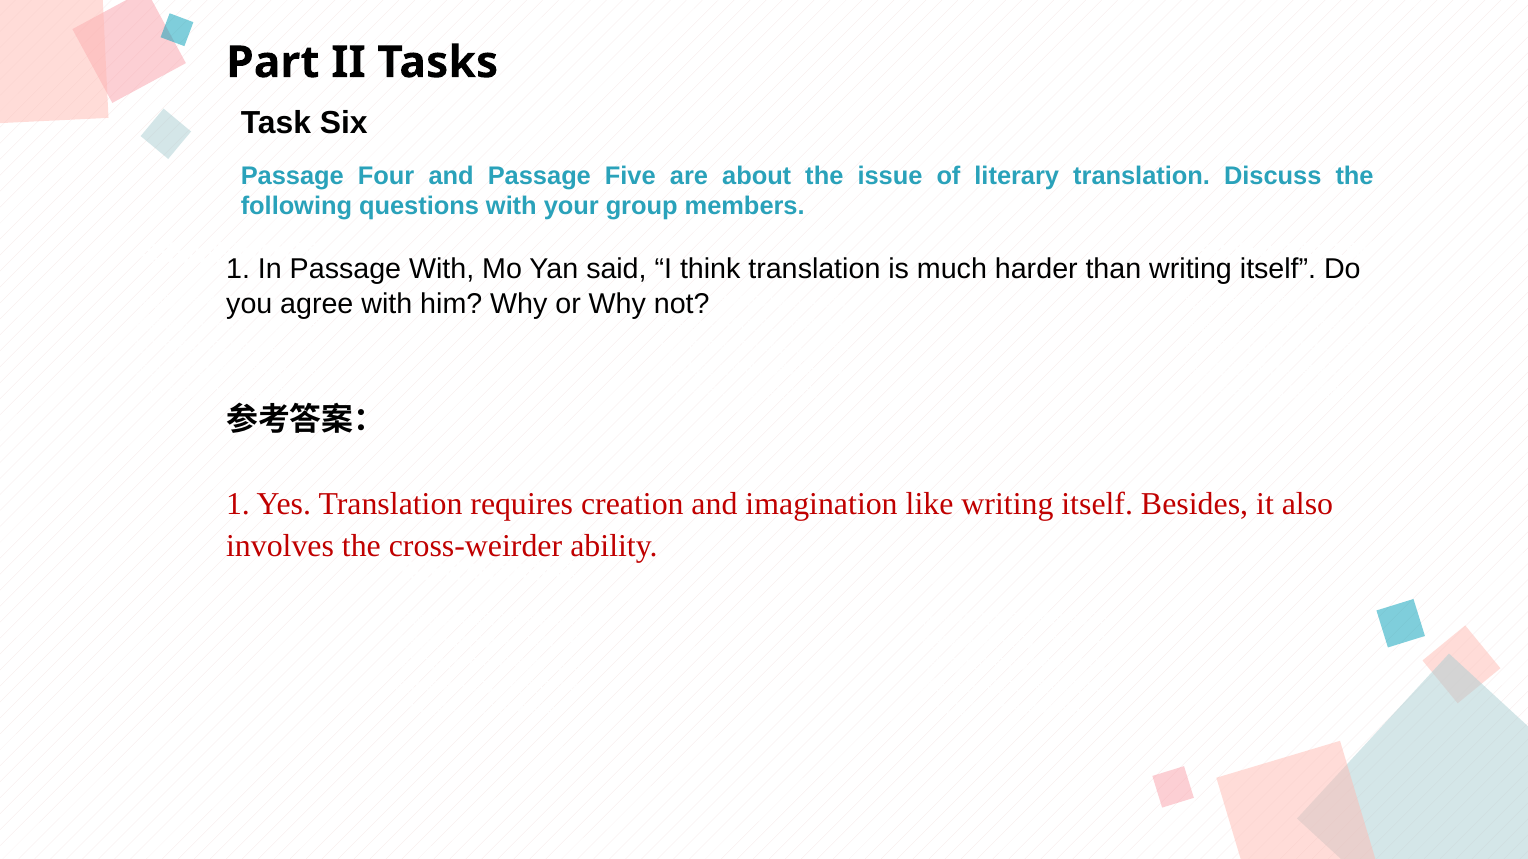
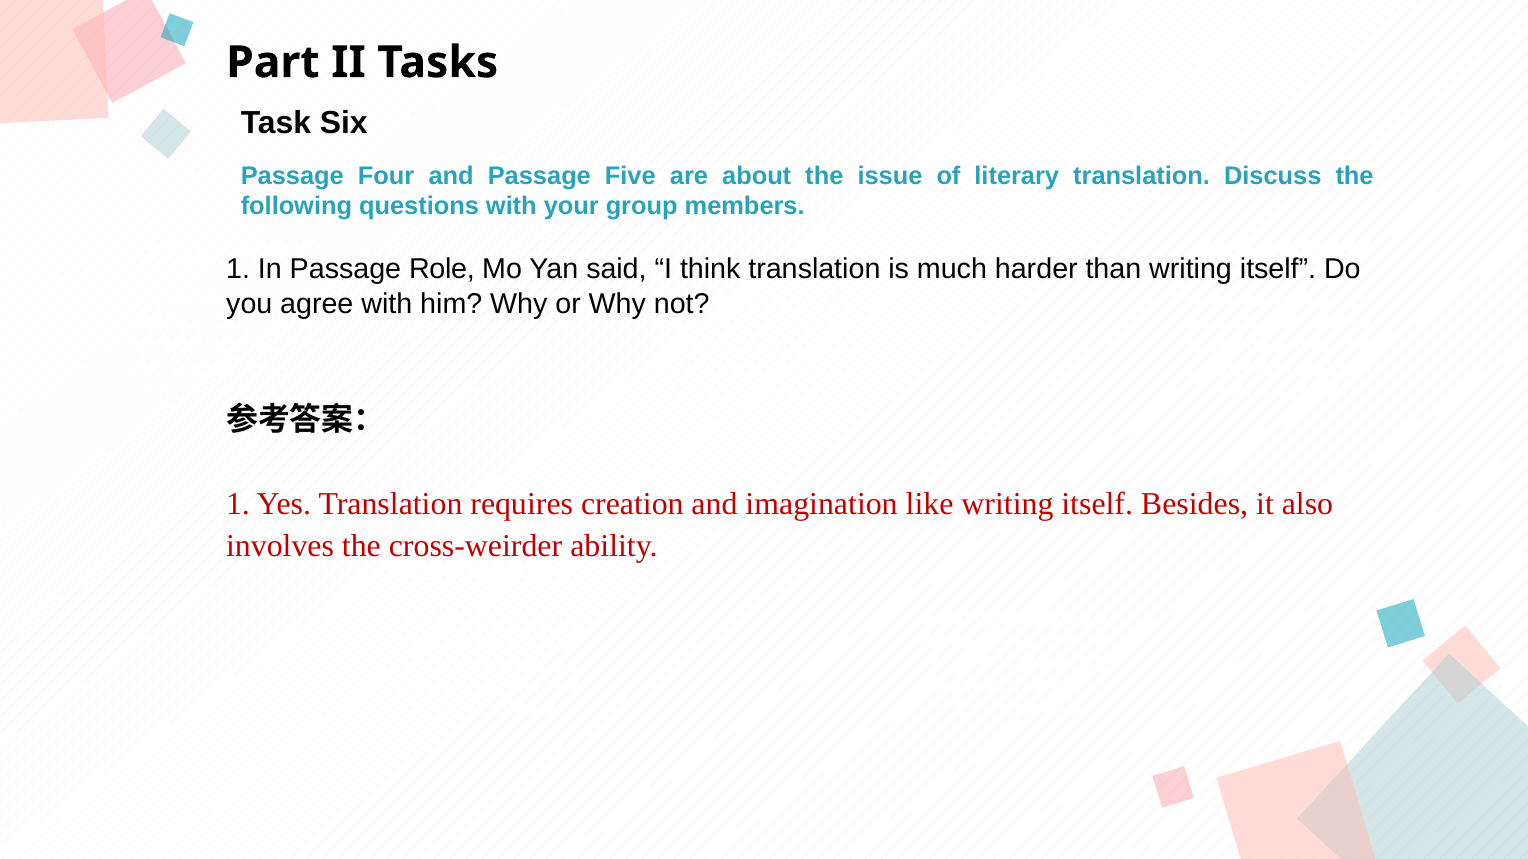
Passage With: With -> Role (442, 270)
